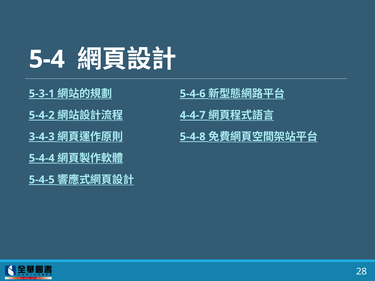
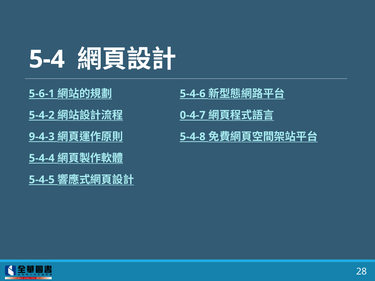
5-3-1: 5-3-1 -> 5-6-1 (42, 94)
4-4-7: 4-4-7 -> 0-4-7 (193, 115)
3-4-3: 3-4-3 -> 9-4-3 (42, 137)
